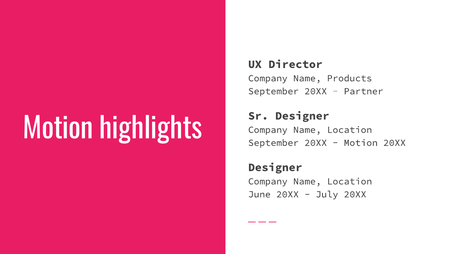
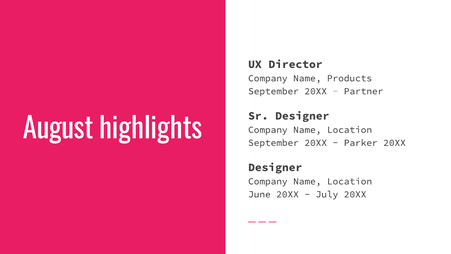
Motion: Motion -> August (58, 129)
Motion: Motion -> Parker (361, 143)
